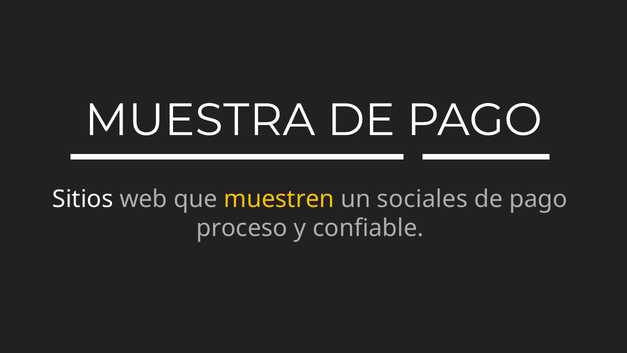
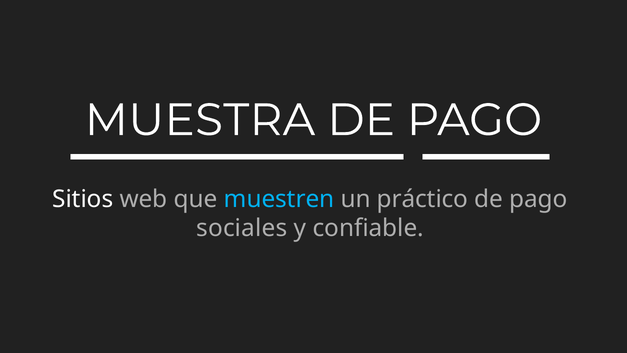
muestren colour: yellow -> light blue (279, 199)
sociales: sociales -> práctico (423, 199)
proceso: proceso -> sociales (242, 228)
